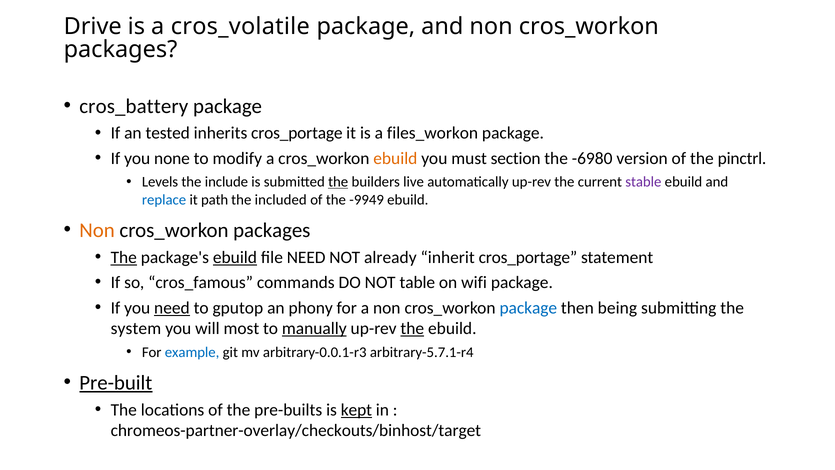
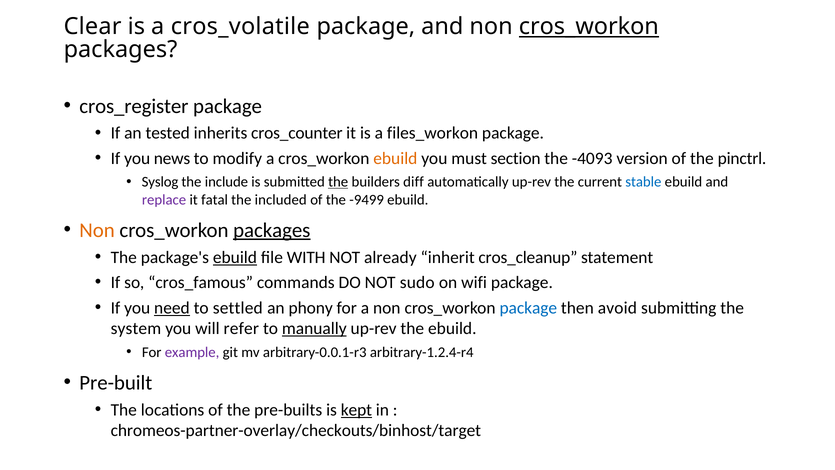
Drive: Drive -> Clear (93, 26)
cros_workon underline: none -> present (589, 26)
cros_battery: cros_battery -> cros_register (134, 106)
inherits cros_portage: cros_portage -> cros_counter (297, 133)
none: none -> news (172, 158)
-6980: -6980 -> -4093 (592, 158)
Levels: Levels -> Syslog (160, 182)
live: live -> diff (413, 182)
stable colour: purple -> blue (643, 182)
replace colour: blue -> purple (164, 200)
path: path -> fatal (215, 200)
-9949: -9949 -> -9499 (367, 200)
packages underline: none -> present (272, 230)
The underline: present -> none (124, 257)
file NEED: NEED -> WITH (306, 257)
inherit cros_portage: cros_portage -> cros_cleanup (528, 257)
table: table -> sudo (417, 282)
gputop: gputop -> settled (238, 308)
being: being -> avoid (617, 308)
most: most -> refer (241, 328)
the underline: present -> none (412, 328)
example colour: blue -> purple (192, 352)
arbitrary-5.7.1-r4: arbitrary-5.7.1-r4 -> arbitrary-1.2.4-r4 (422, 352)
Pre-built underline: present -> none (116, 382)
